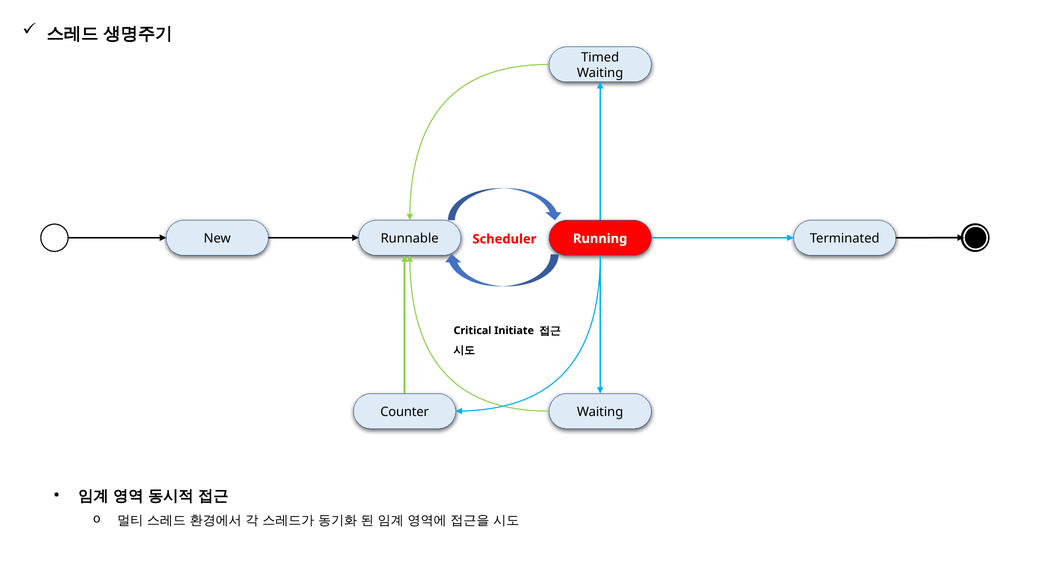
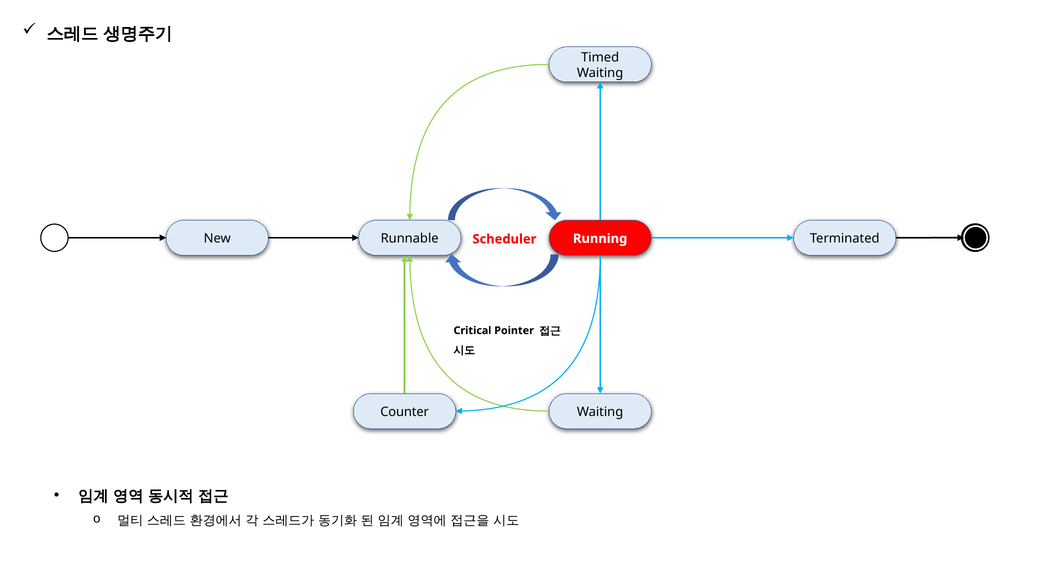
Initiate: Initiate -> Pointer (514, 331)
